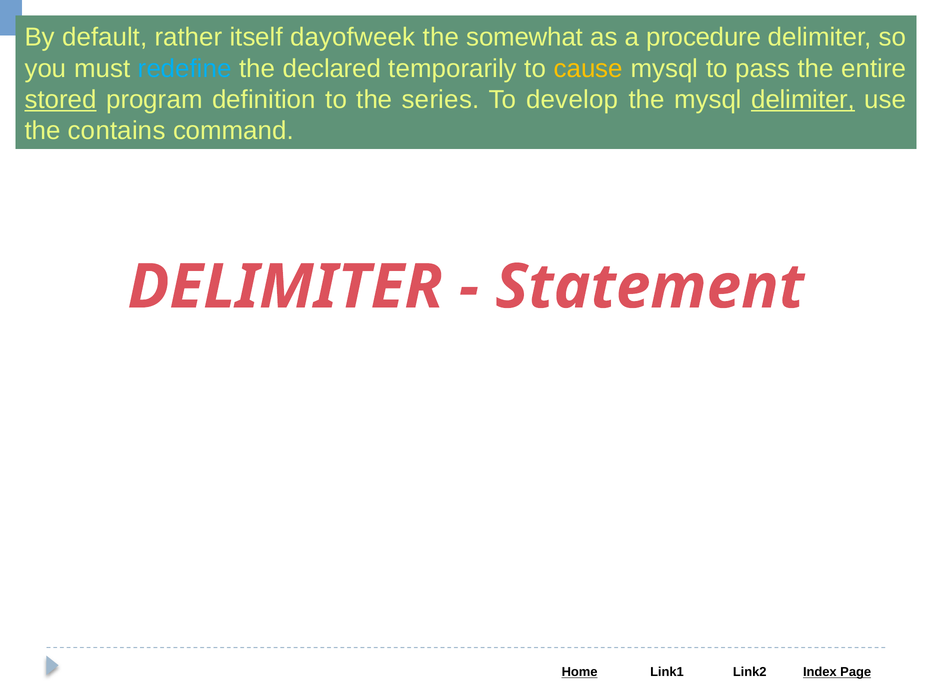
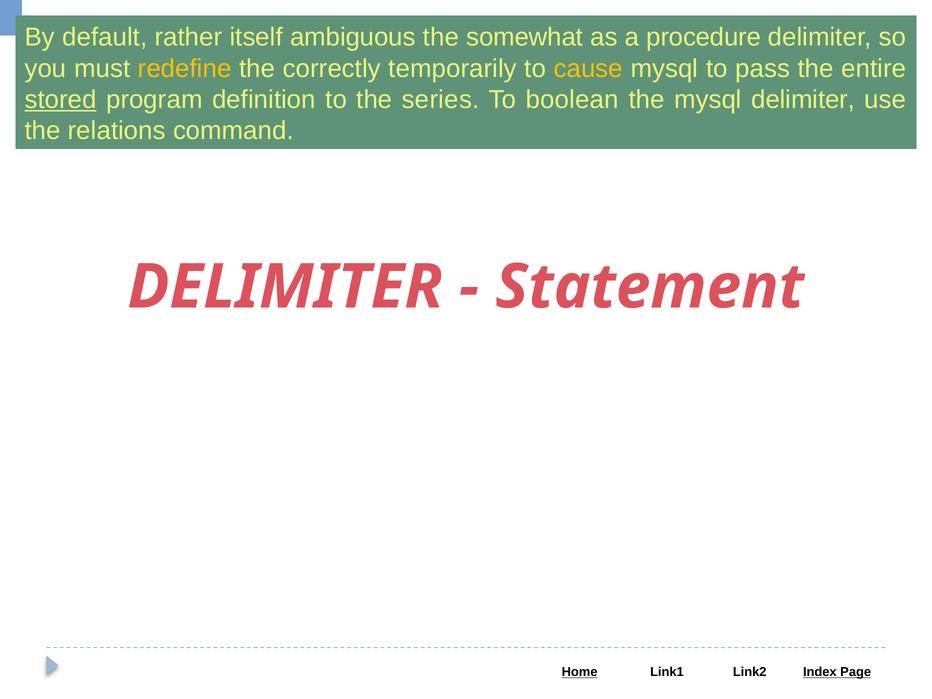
dayofweek: dayofweek -> ambiguous (353, 37)
redefine colour: light blue -> yellow (185, 69)
declared: declared -> correctly (332, 69)
develop: develop -> boolean (572, 100)
delimiter underline: present -> none (803, 100)
contains: contains -> relations (117, 131)
